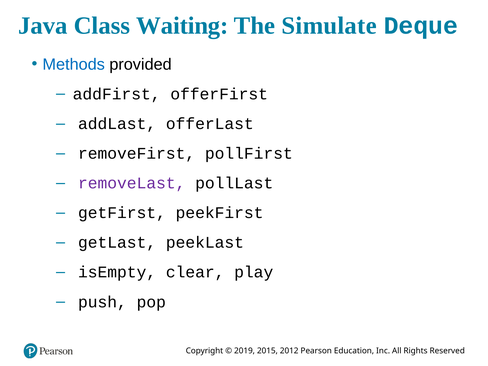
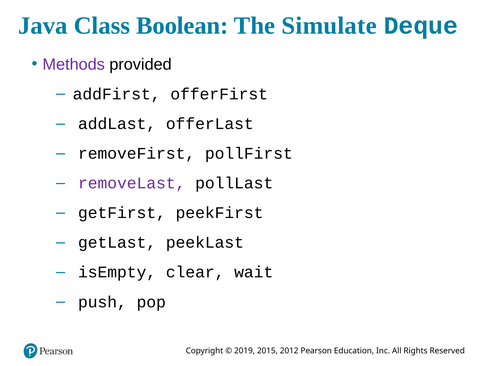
Waiting: Waiting -> Boolean (182, 26)
Methods colour: blue -> purple (74, 65)
play: play -> wait (254, 272)
